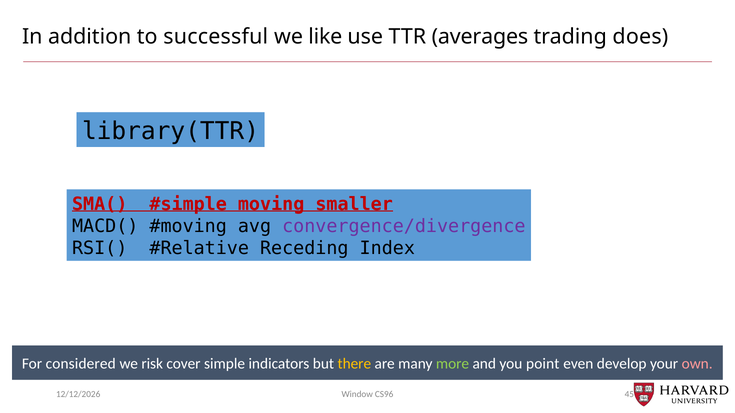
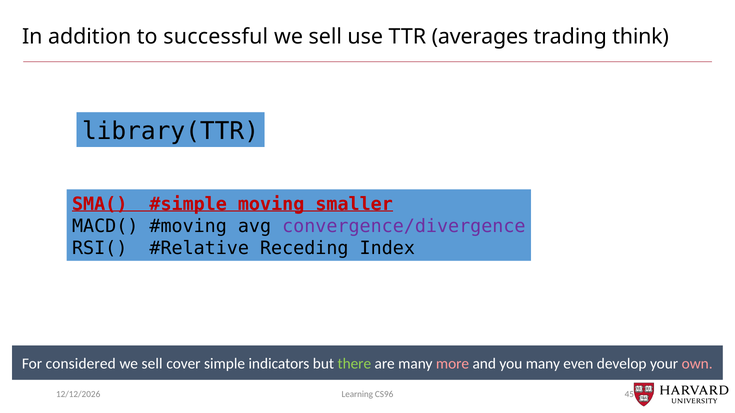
like: like -> sell (325, 37)
does: does -> think (641, 37)
risk: risk -> sell (152, 364)
there colour: yellow -> light green (354, 364)
more colour: light green -> pink (453, 364)
you point: point -> many (543, 364)
Window: Window -> Learning (357, 395)
